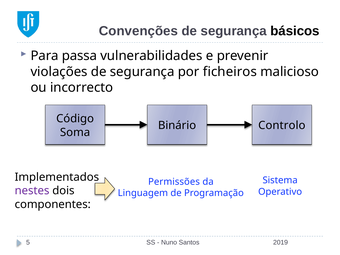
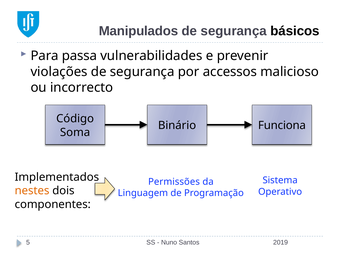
Convenções: Convenções -> Manipulados (138, 31)
ficheiros: ficheiros -> accessos (230, 72)
Controlo: Controlo -> Funciona (282, 125)
nestes colour: purple -> orange (32, 191)
